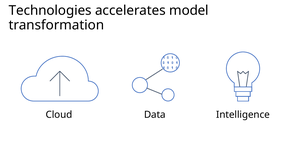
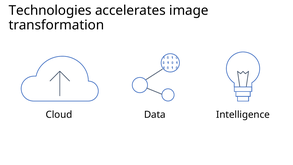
model: model -> image (189, 10)
